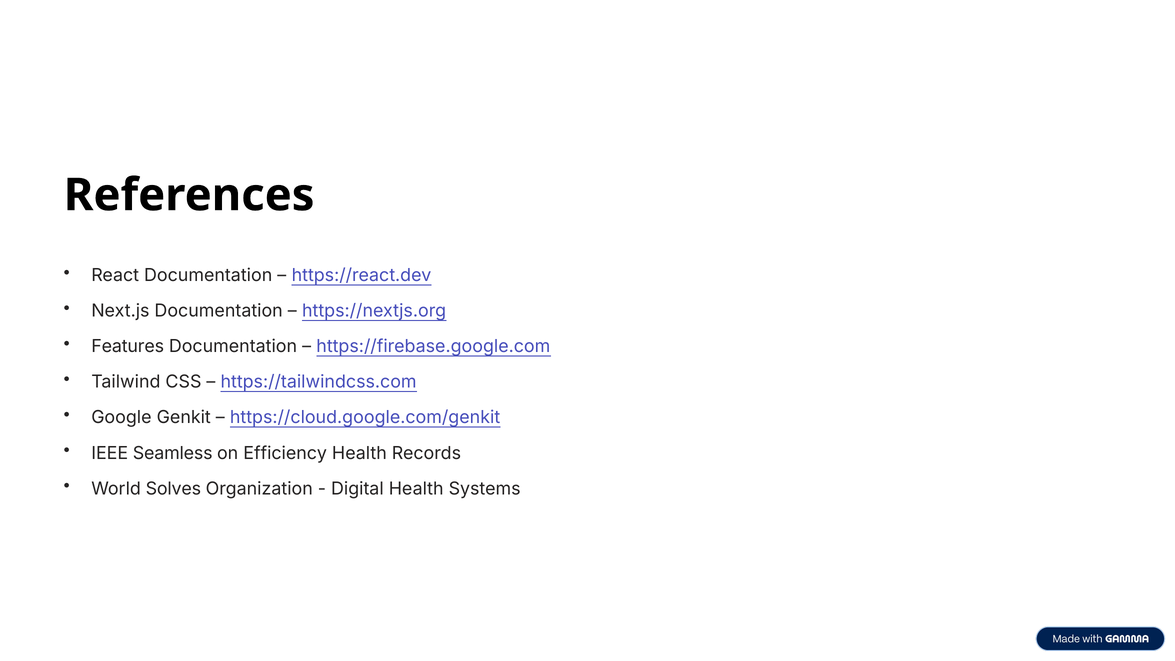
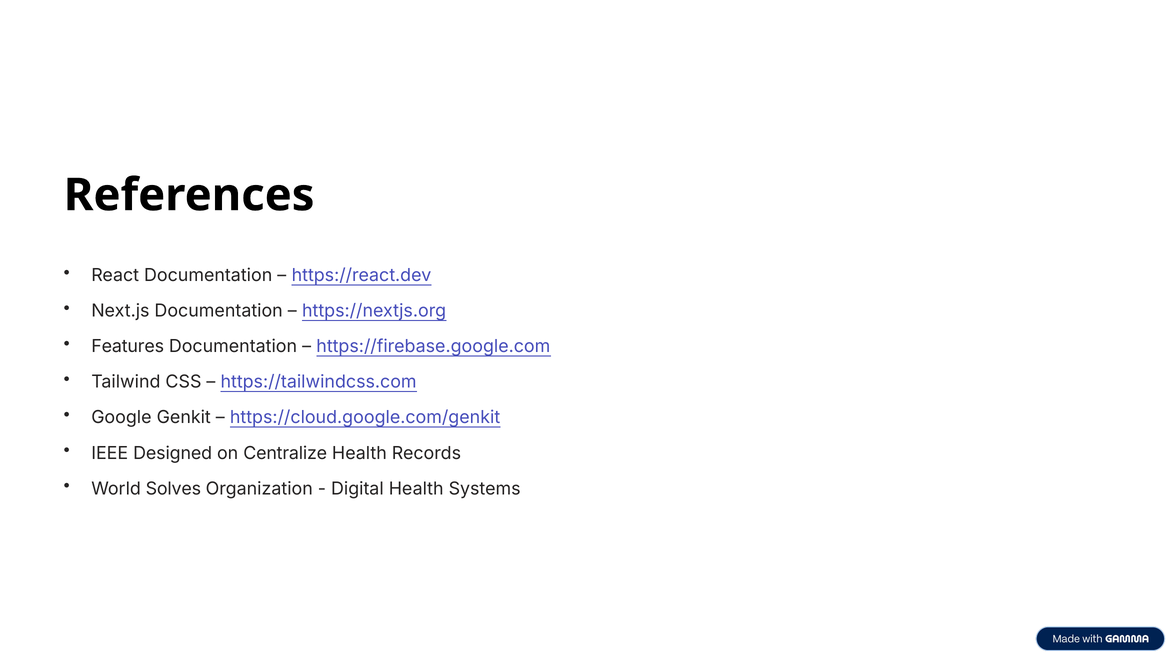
Seamless: Seamless -> Designed (173, 453)
Efficiency: Efficiency -> Centralize (285, 453)
